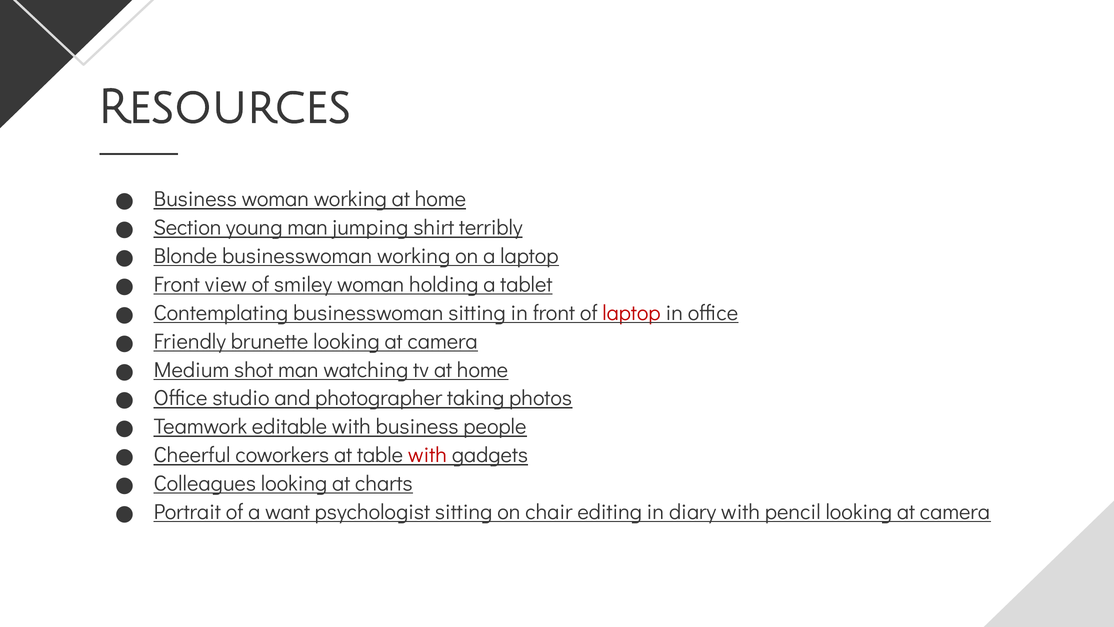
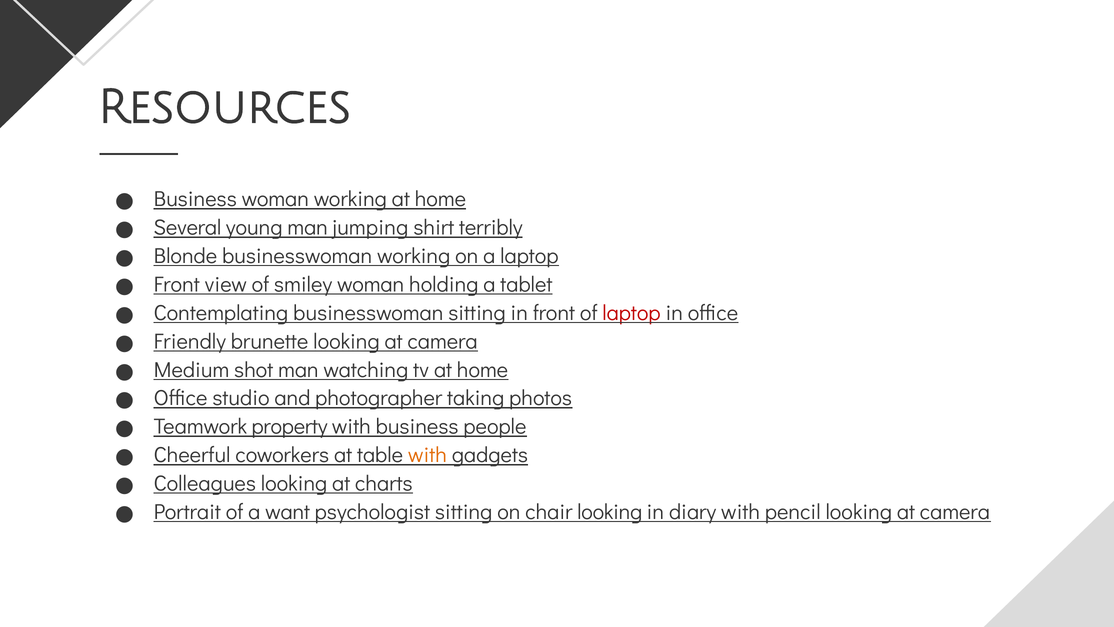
Section: Section -> Several (187, 228)
editable: editable -> property (290, 427)
with colour: red -> orange (427, 455)
chair editing: editing -> looking (610, 512)
